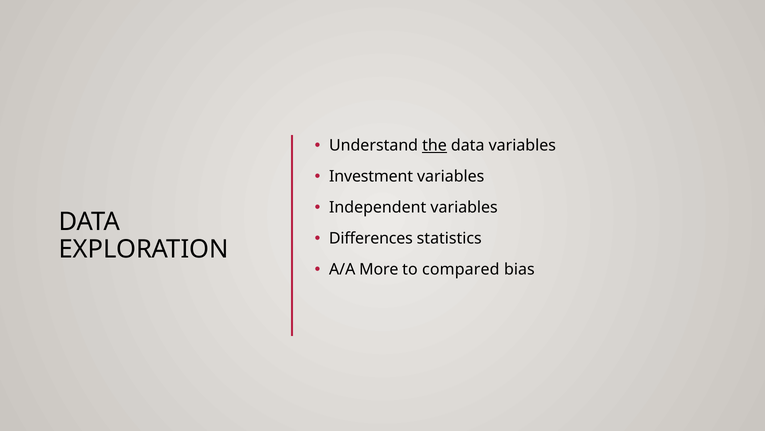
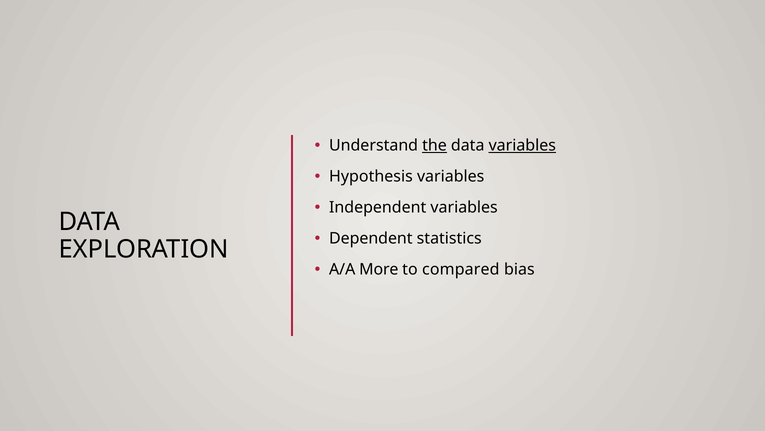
variables underline: none -> present (522, 145)
Investment: Investment -> Hypothesis (371, 176)
Differences: Differences -> Dependent (371, 238)
